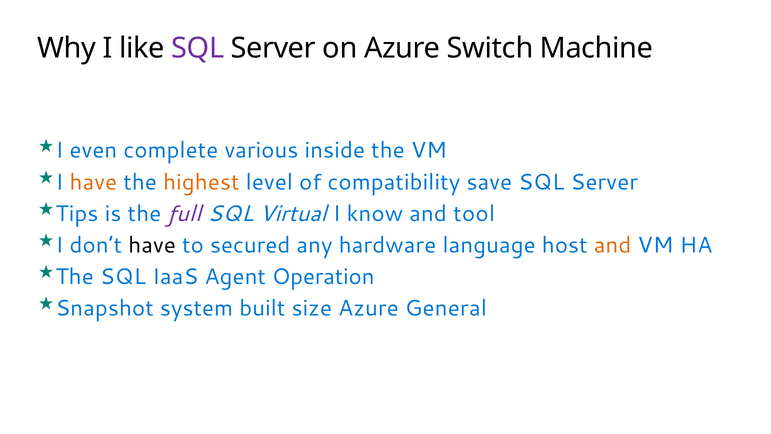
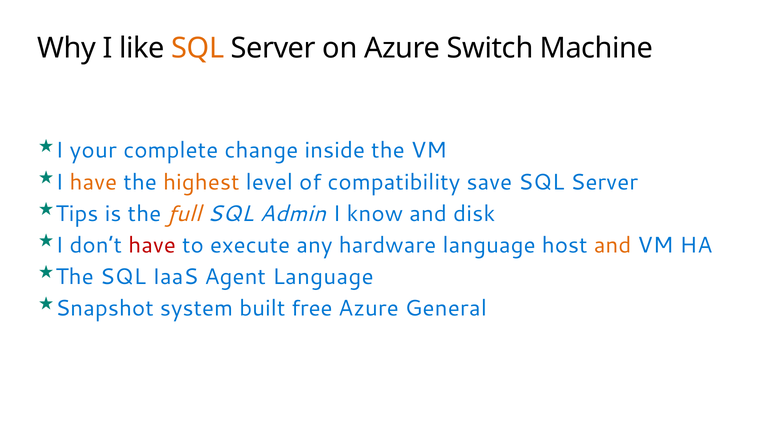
SQL colour: purple -> orange (198, 48)
even: even -> your (93, 150)
various: various -> change (261, 150)
full colour: purple -> orange (184, 213)
Virtual: Virtual -> Admin (293, 213)
tool: tool -> disk (474, 213)
have colour: black -> red (152, 245)
secured: secured -> execute (250, 245)
Agent Operation: Operation -> Language (323, 276)
size: size -> free (312, 308)
